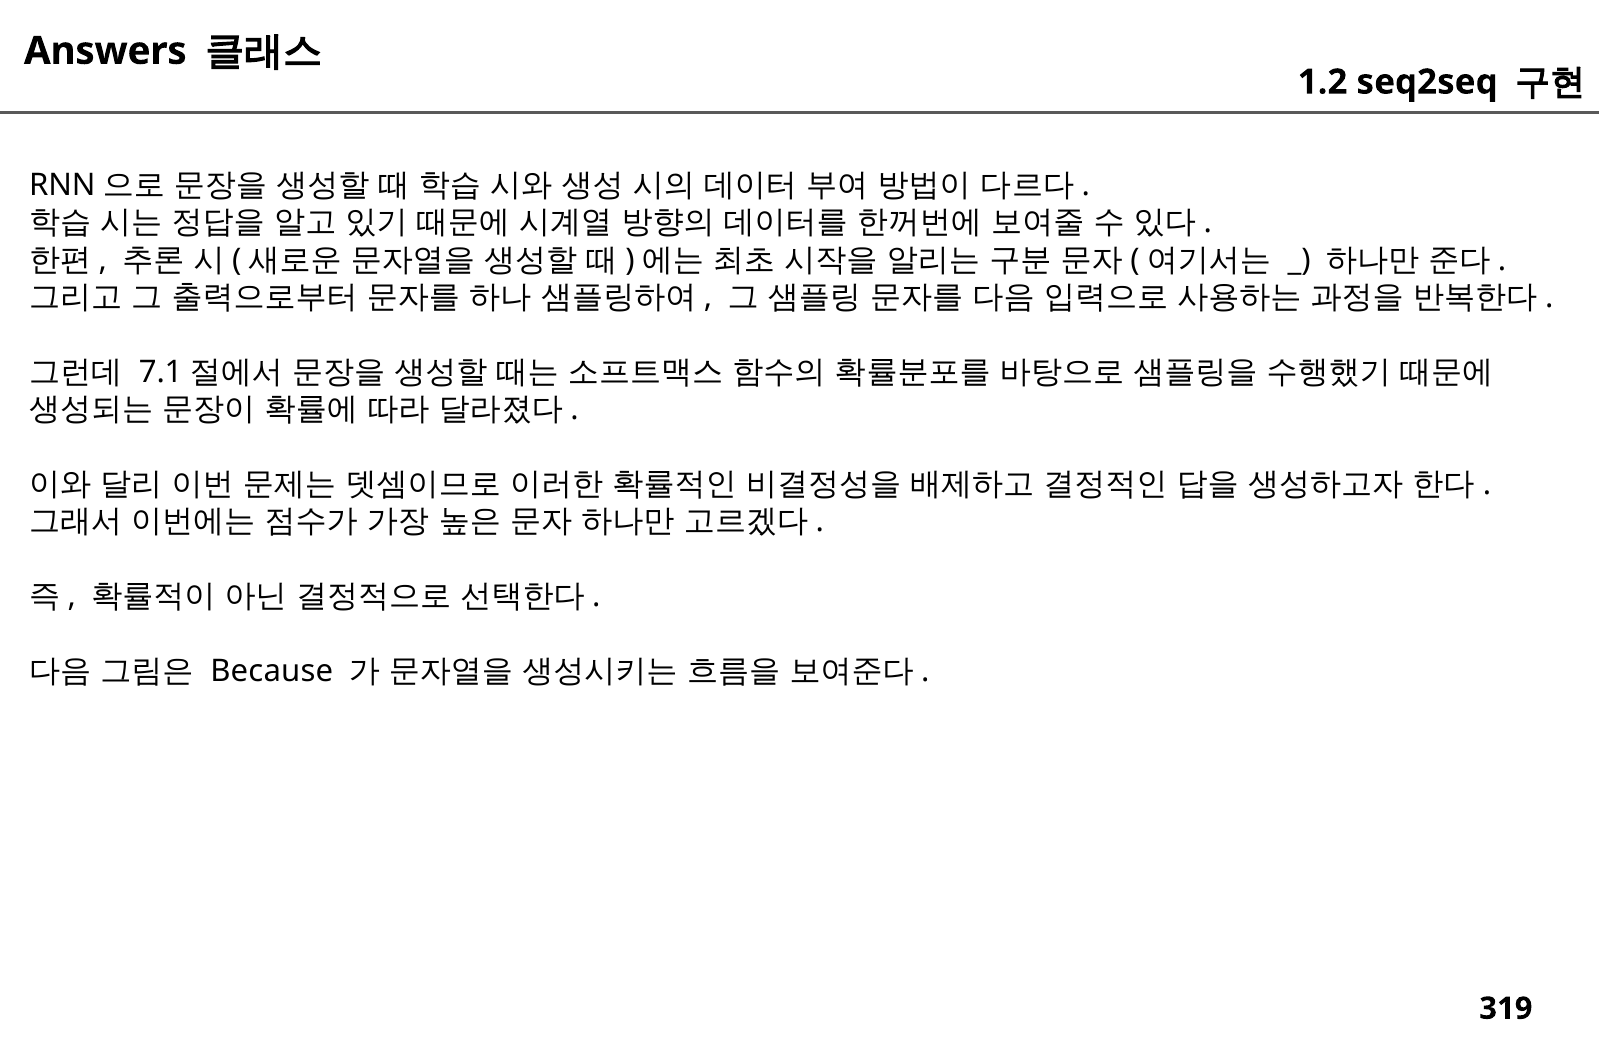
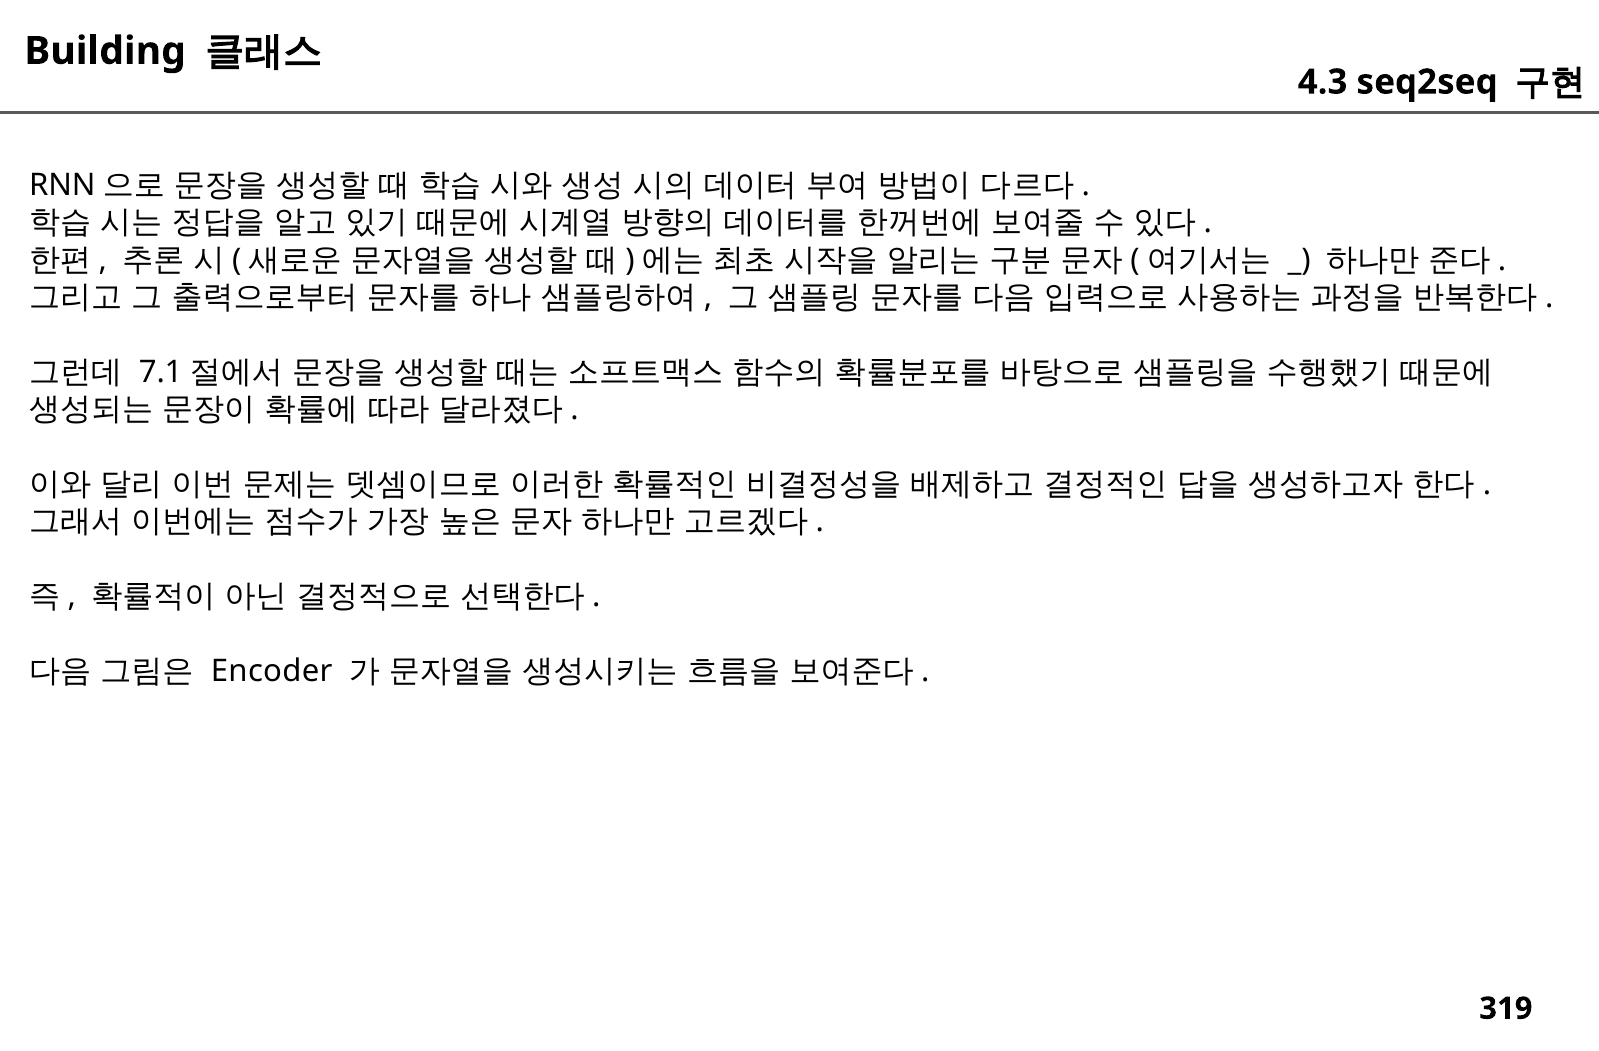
Answers: Answers -> Building (105, 51)
1.2: 1.2 -> 4.3 (1323, 82)
Because: Because -> Encoder (272, 670)
